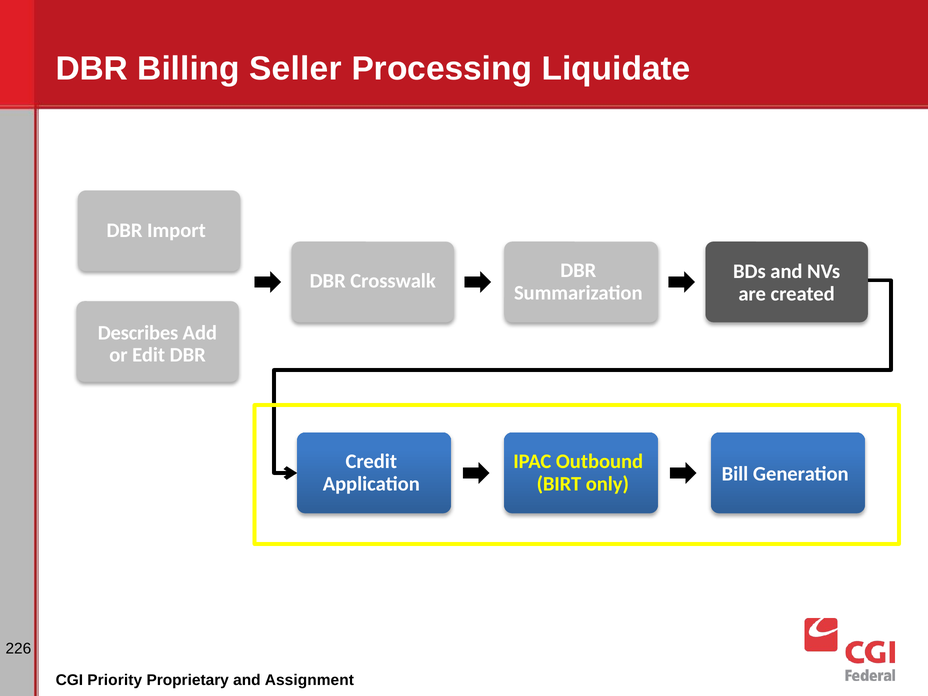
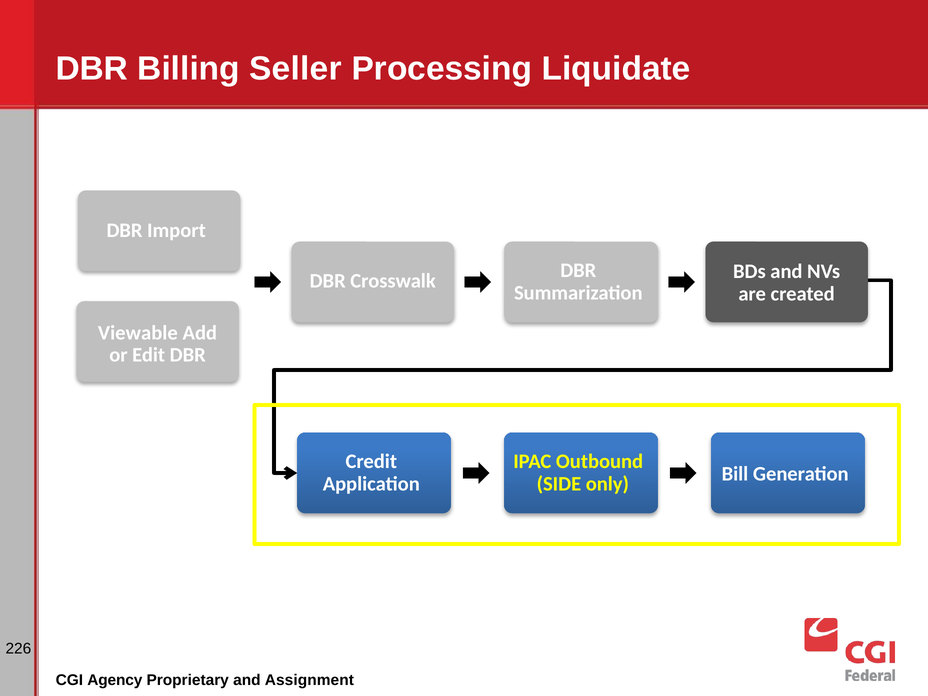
Describes: Describes -> Viewable (138, 333)
BIRT: BIRT -> SIDE (559, 484)
Priority: Priority -> Agency (115, 680)
